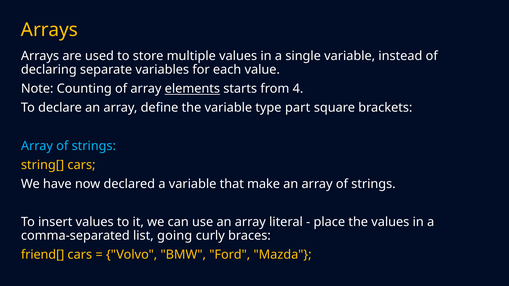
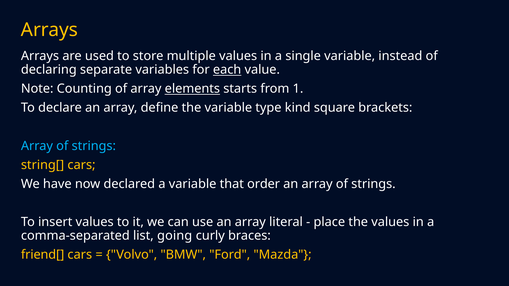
each underline: none -> present (227, 70)
4: 4 -> 1 (298, 89)
part: part -> kind (298, 108)
make: make -> order (264, 184)
